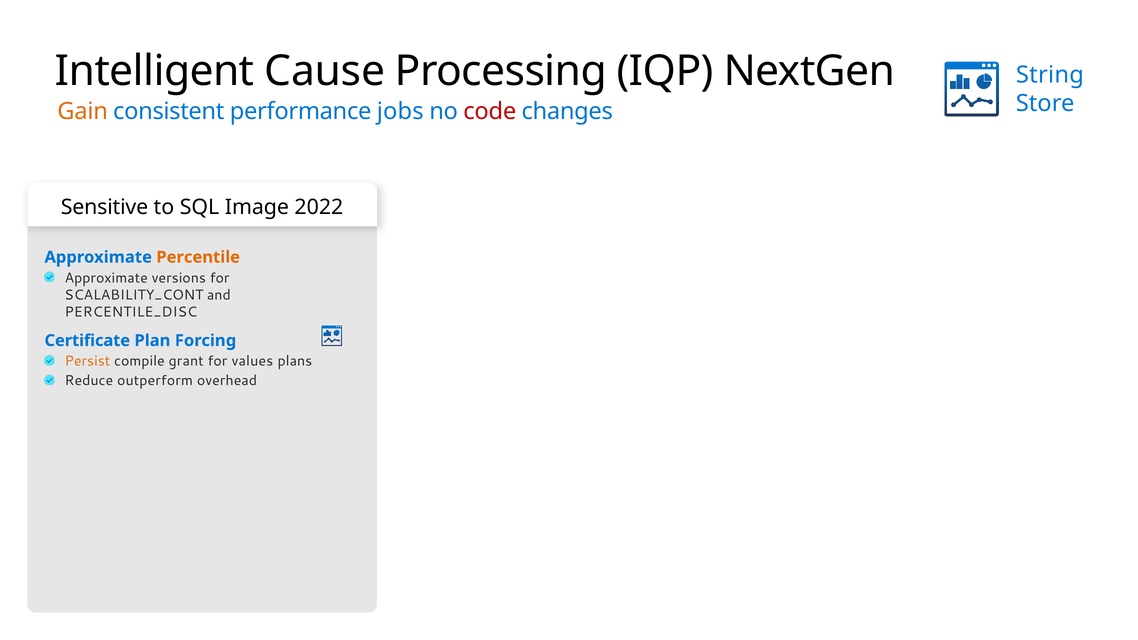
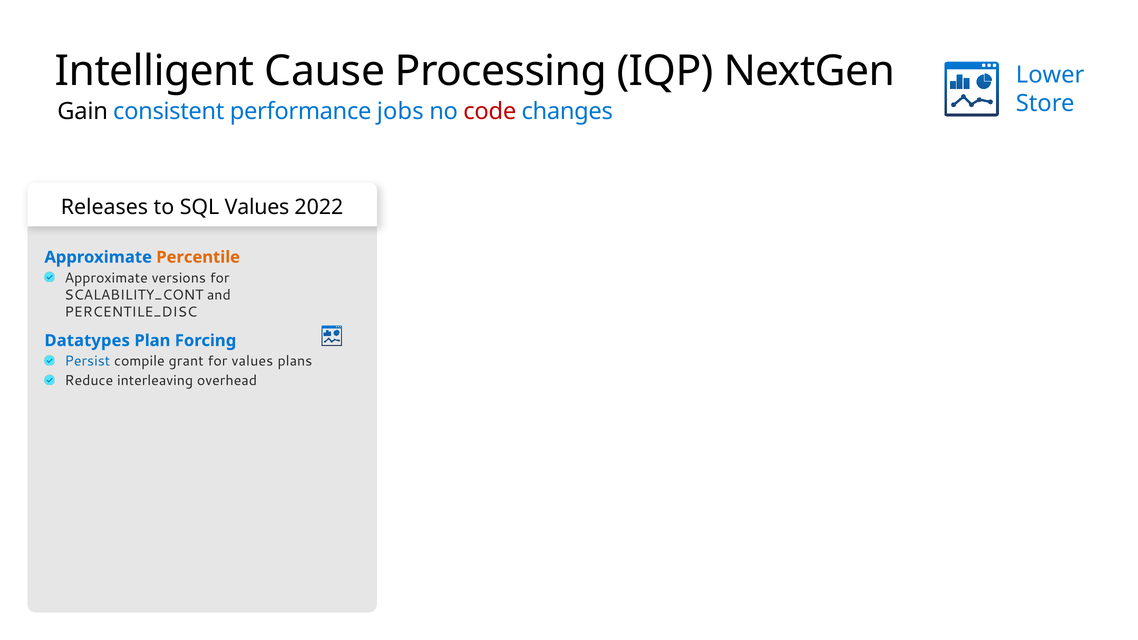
String: String -> Lower (1050, 75)
Gain colour: orange -> black (83, 111)
Sensitive: Sensitive -> Releases (104, 207)
SQL Image: Image -> Values (257, 207)
Certificate: Certificate -> Datatypes (87, 341)
Persist colour: orange -> blue (87, 361)
outperform: outperform -> interleaving (155, 381)
